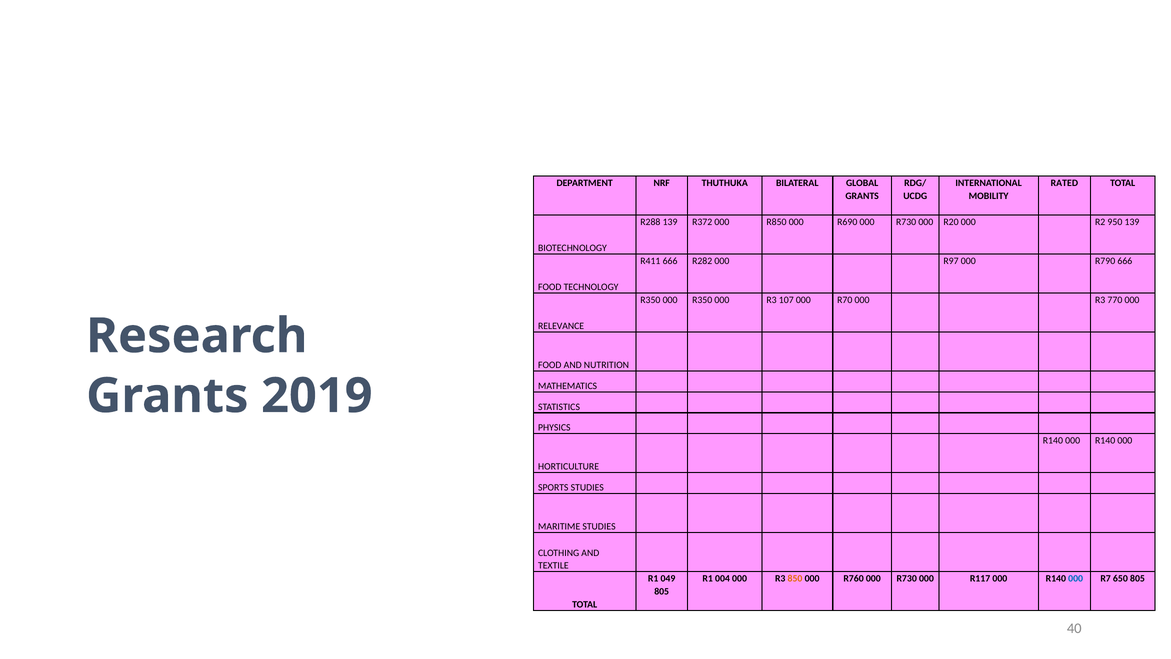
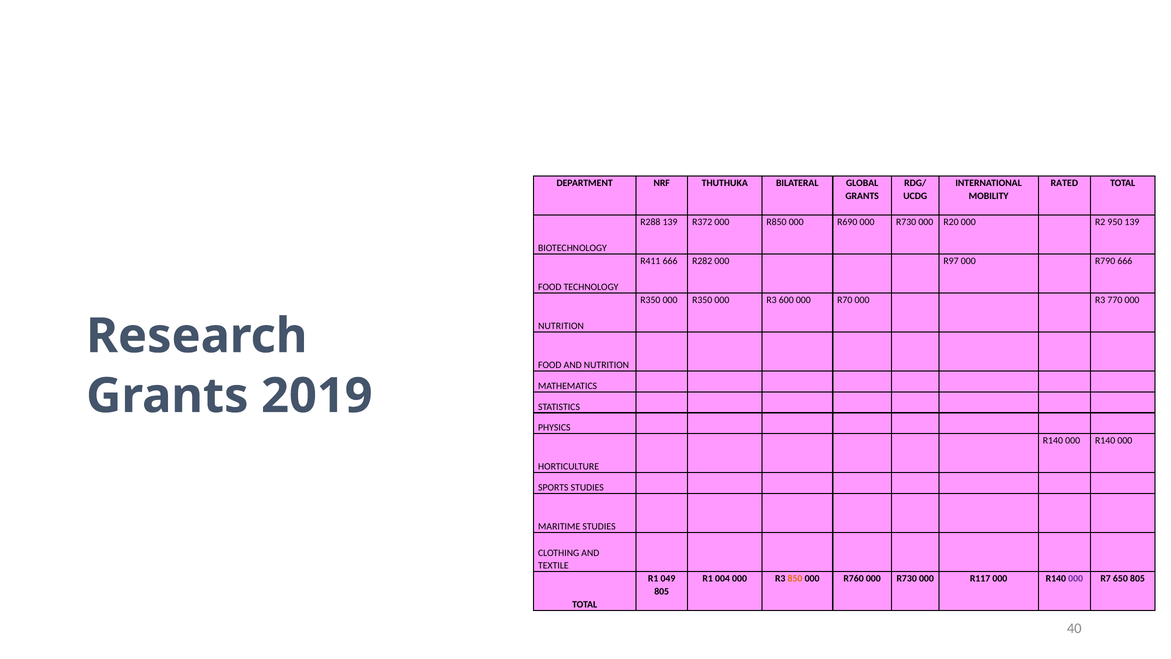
107: 107 -> 600 (786, 300)
RELEVANCE: RELEVANCE -> NUTRITION (561, 326)
000 colour: blue -> purple (1076, 578)
